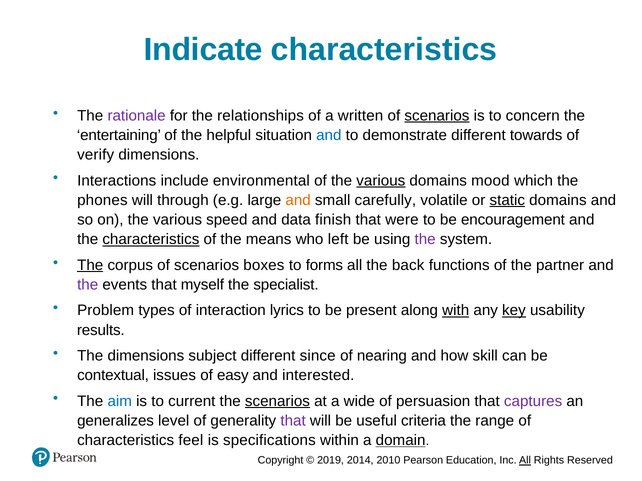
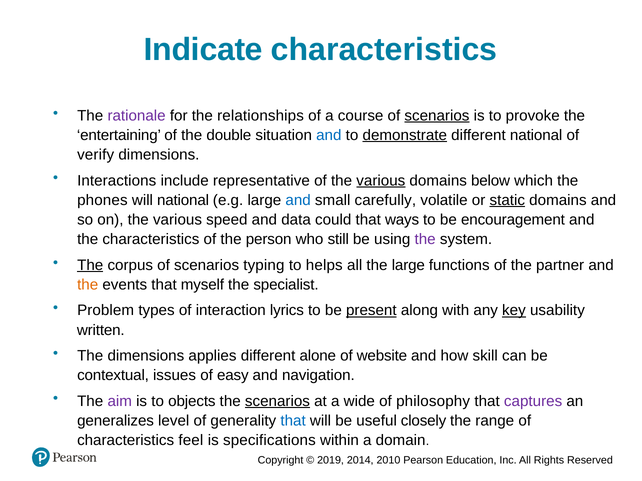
written: written -> course (361, 116)
concern: concern -> provoke (533, 116)
helpful: helpful -> double (229, 135)
demonstrate underline: none -> present (405, 135)
different towards: towards -> national (536, 135)
environmental: environmental -> representative (261, 181)
mood: mood -> below (491, 181)
will through: through -> national (183, 200)
and colour: orange -> blue (298, 200)
finish: finish -> could (333, 220)
were: were -> ways (402, 220)
characteristics underline: present -> none (151, 240)
means: means -> person (269, 240)
left: left -> still (338, 240)
boxes: boxes -> typing (264, 265)
forms: forms -> helps (324, 265)
the back: back -> large (408, 265)
the colour: purple -> orange (88, 285)
present underline: none -> present (371, 311)
with underline: present -> none (456, 311)
results: results -> written (101, 330)
subject: subject -> applies (212, 356)
since: since -> alone (318, 356)
nearing: nearing -> website (382, 356)
interested: interested -> navigation (318, 376)
aim colour: blue -> purple (120, 401)
current: current -> objects (192, 401)
persuasion: persuasion -> philosophy (433, 401)
that colour: purple -> blue (293, 421)
criteria: criteria -> closely (424, 421)
domain underline: present -> none (401, 441)
All underline: present -> none (525, 461)
